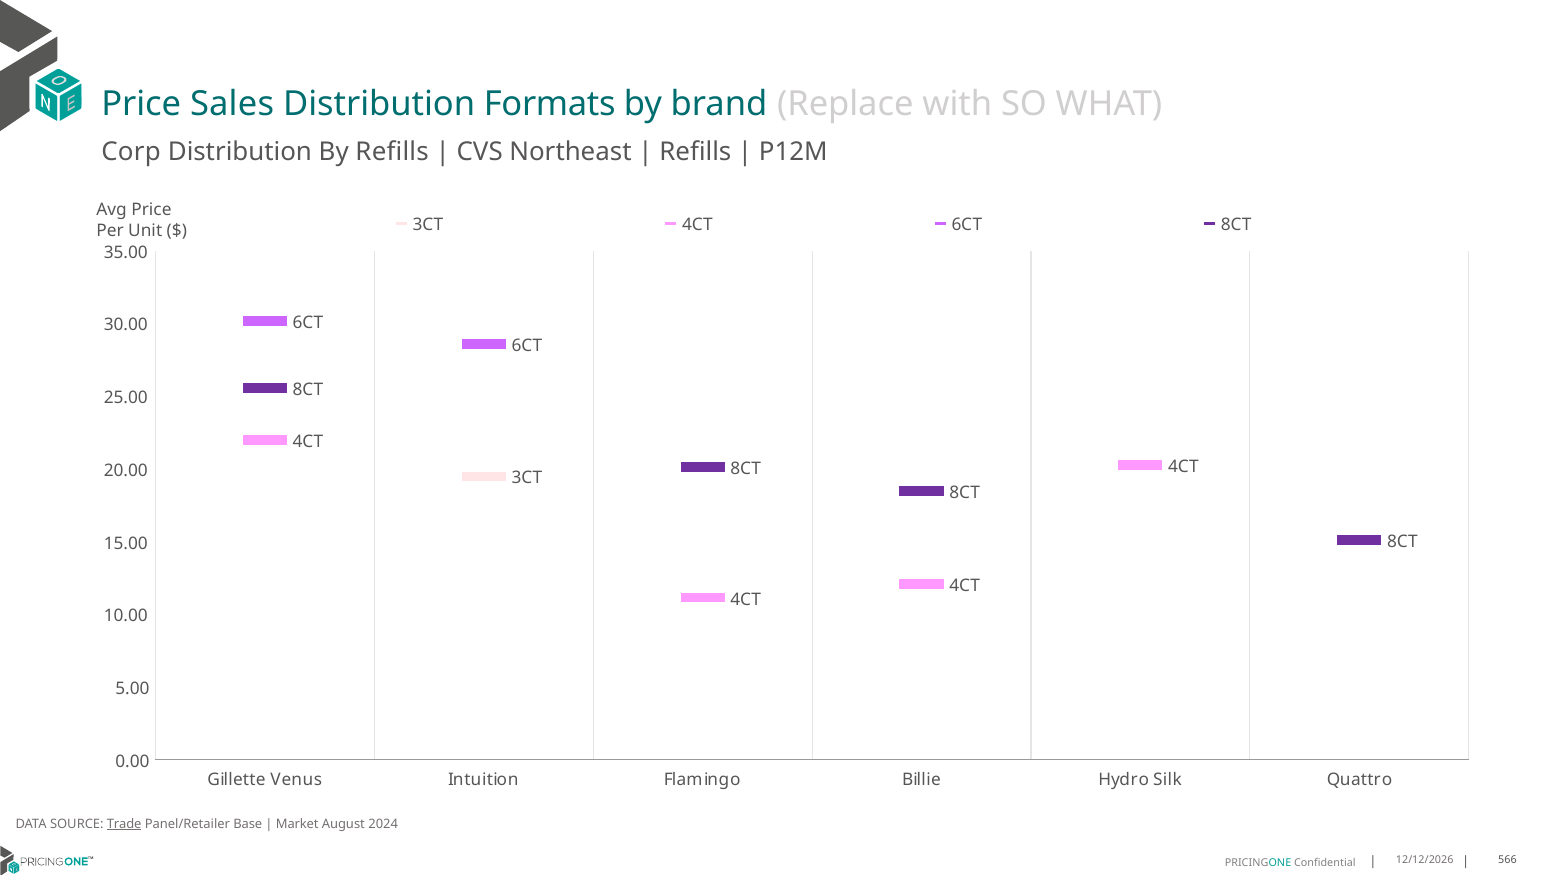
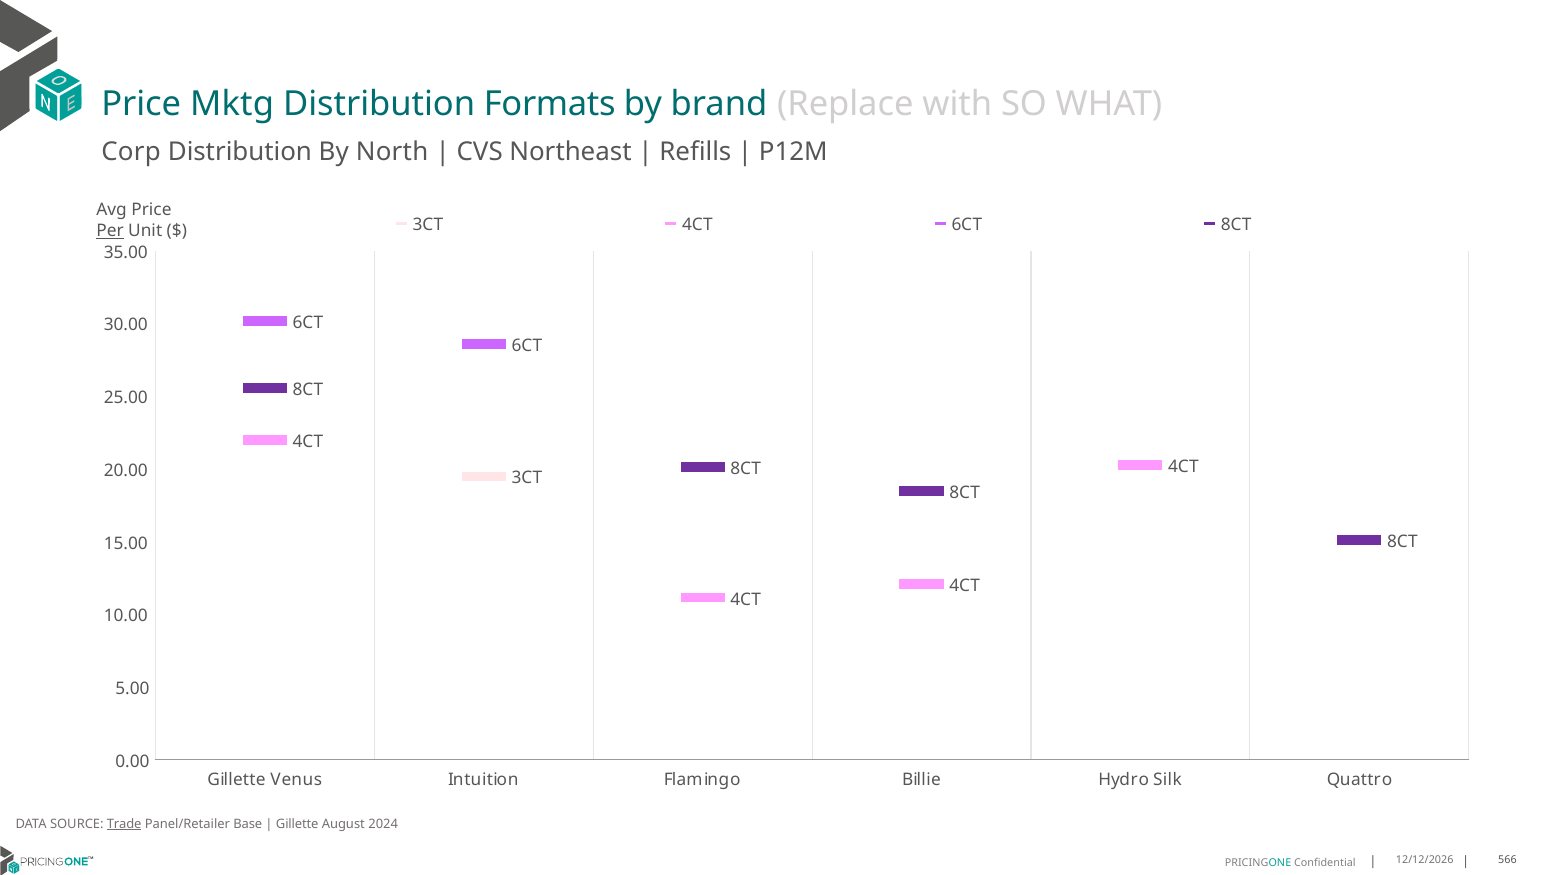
Sales: Sales -> Mktg (232, 104)
By Refills: Refills -> North (392, 152)
Per underline: none -> present (110, 231)
Market: Market -> Gillette (297, 824)
